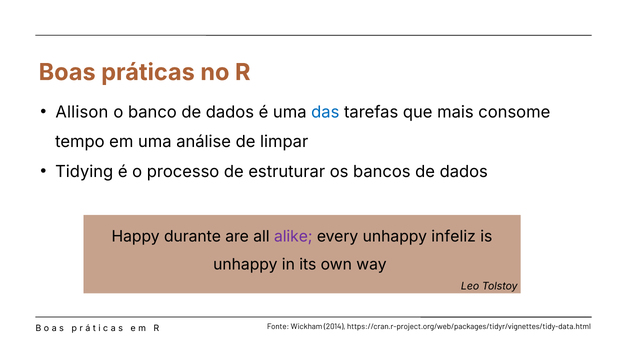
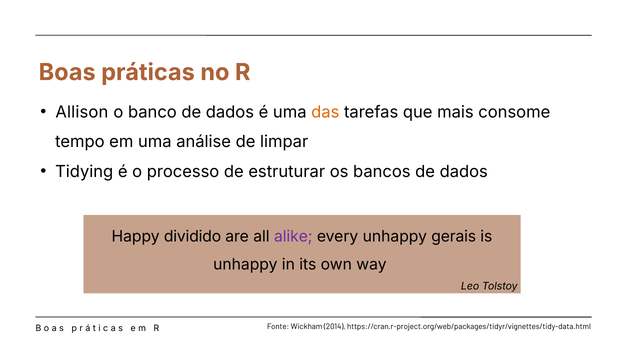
das colour: blue -> orange (325, 112)
durante: durante -> dividido (193, 236)
infeliz: infeliz -> gerais (454, 236)
